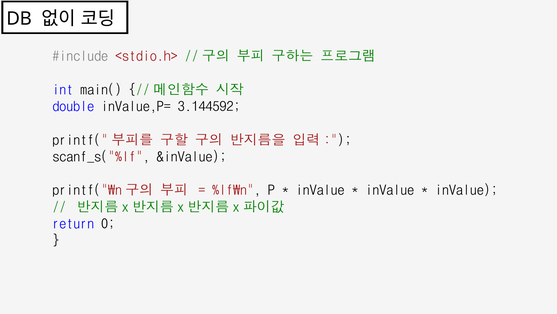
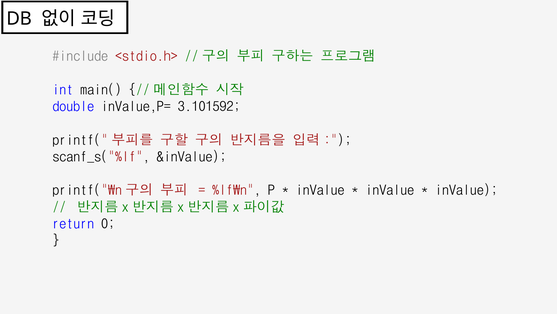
3.144592: 3.144592 -> 3.101592 (209, 106)
